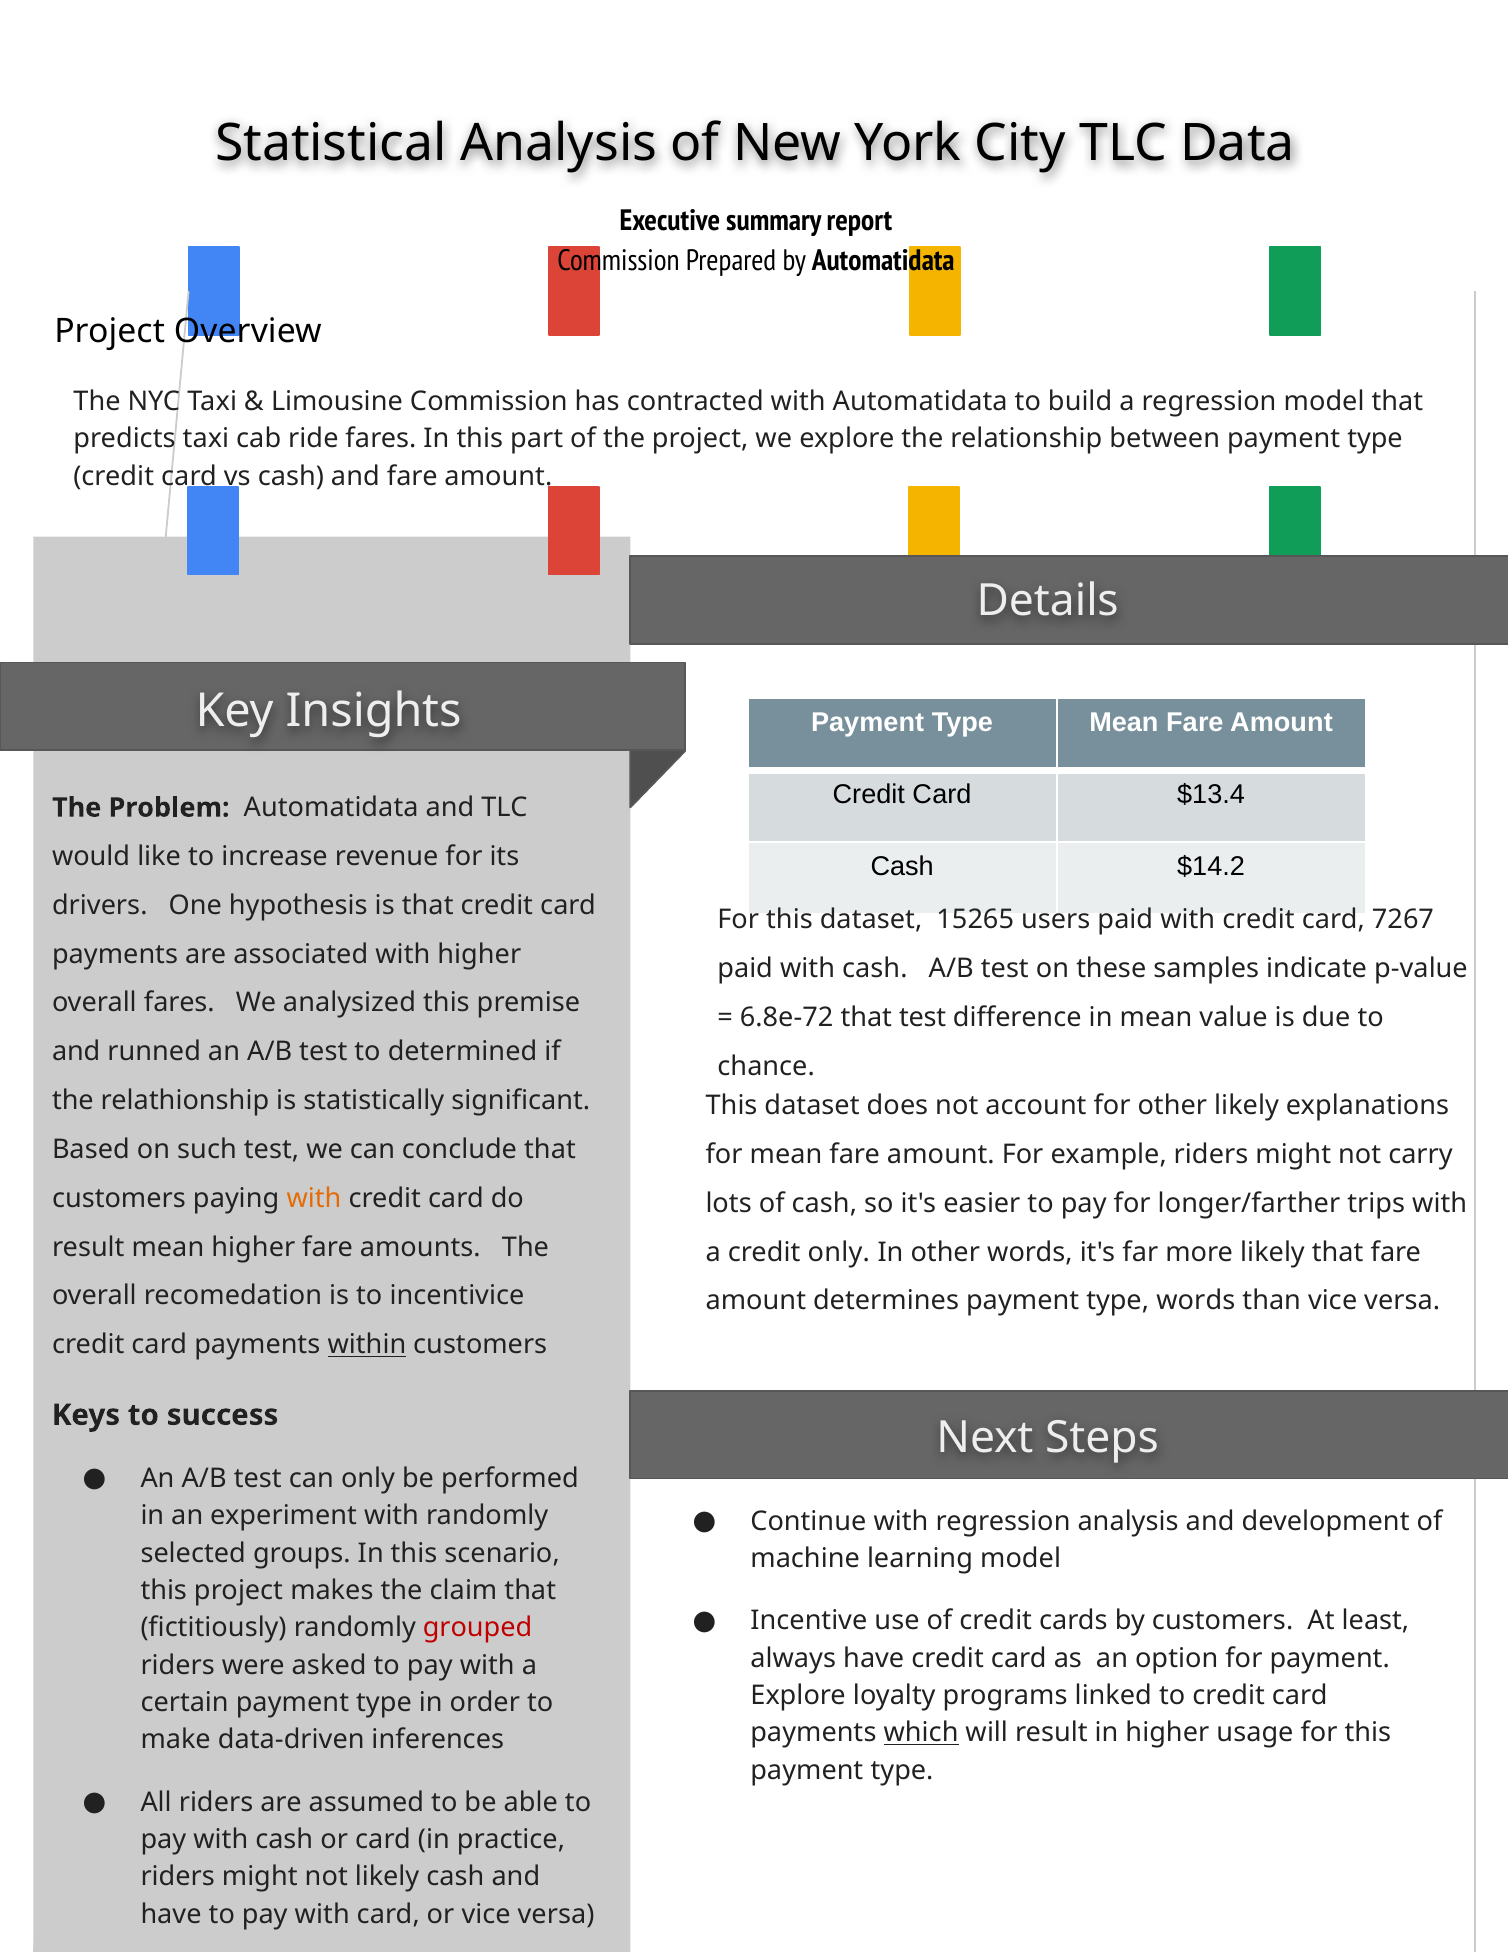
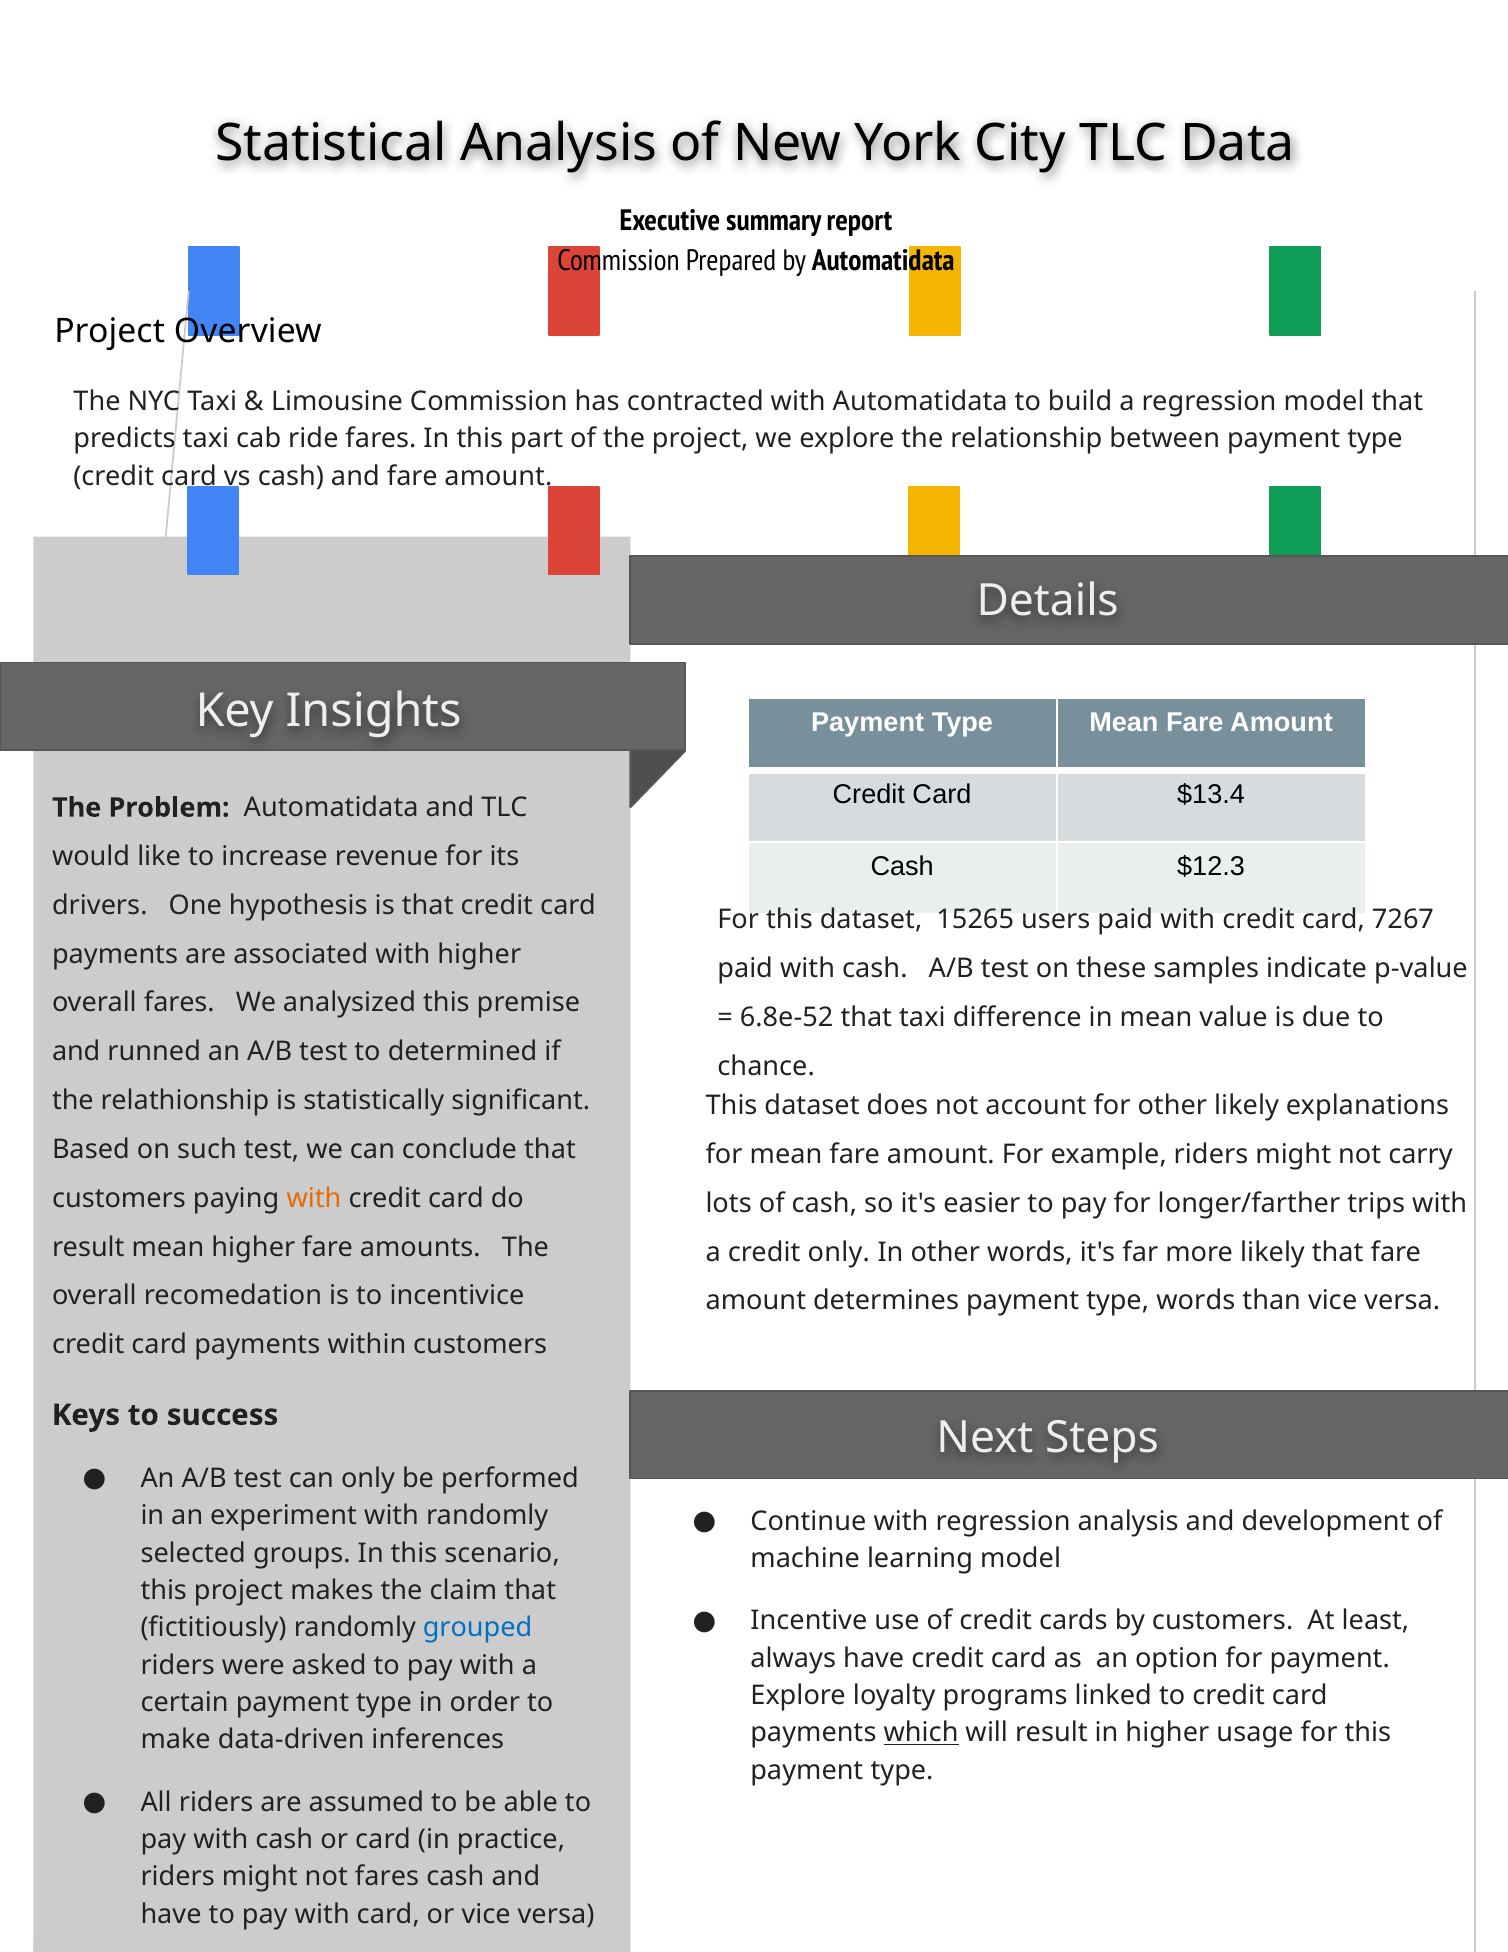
$14.2: $14.2 -> $12.3 (1211, 867)
6.8e-72: 6.8e-72 -> 6.8e-52 (787, 1017)
that test: test -> taxi (922, 1017)
within underline: present -> none (367, 1345)
grouped colour: red -> blue (478, 1628)
not likely: likely -> fares (387, 1876)
